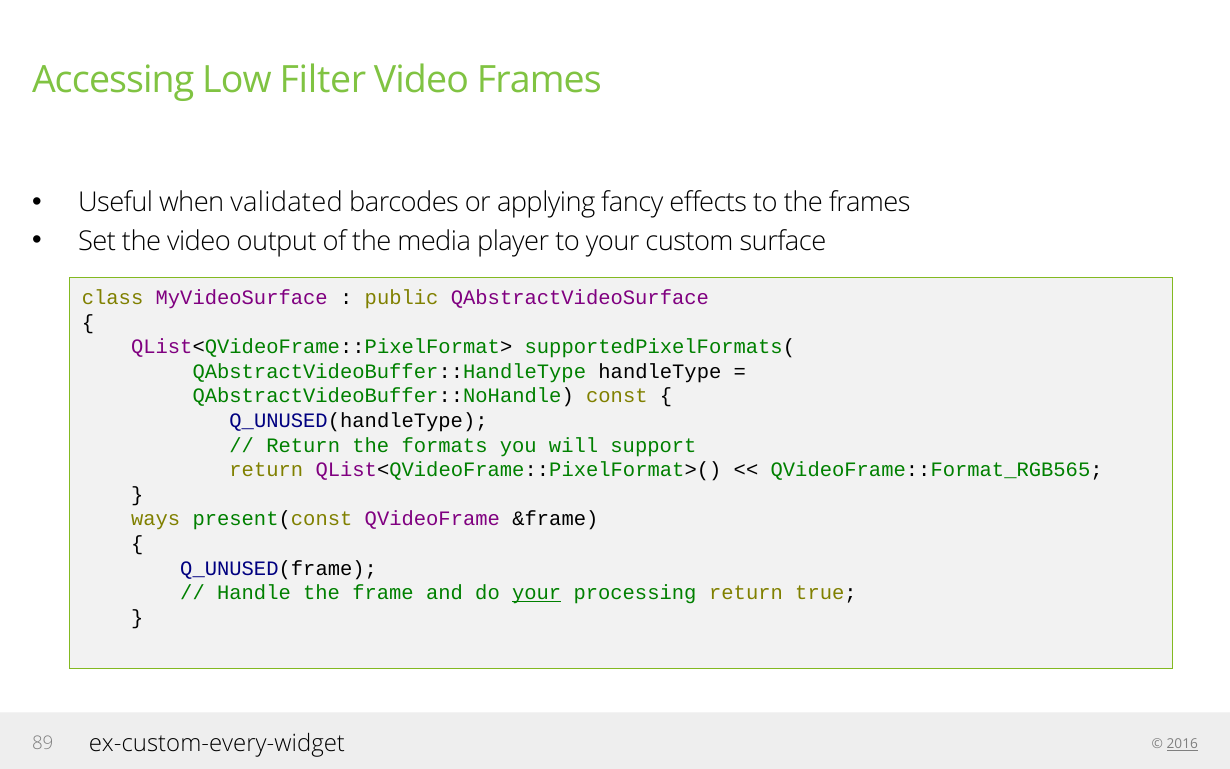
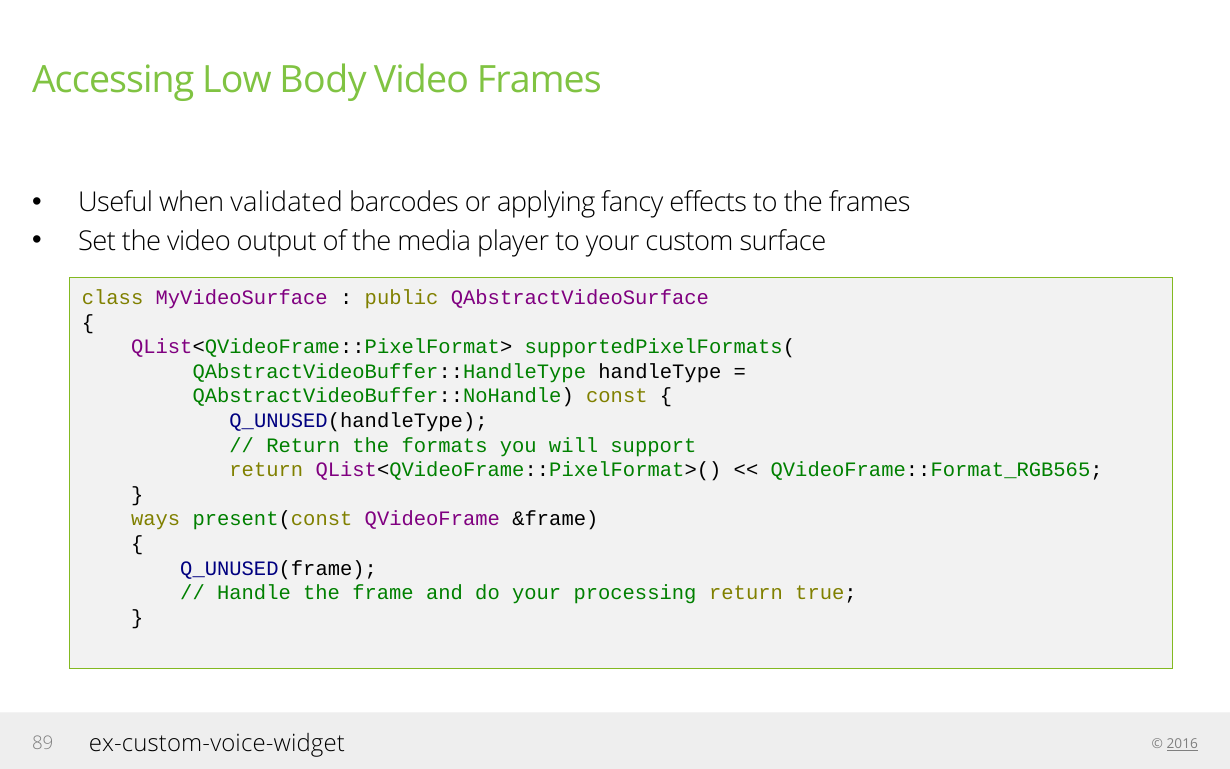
Filter: Filter -> Body (323, 80)
your underline: present -> none (537, 593)
ex-custom-every-widget: ex-custom-every-widget -> ex-custom-voice-widget (217, 743)
